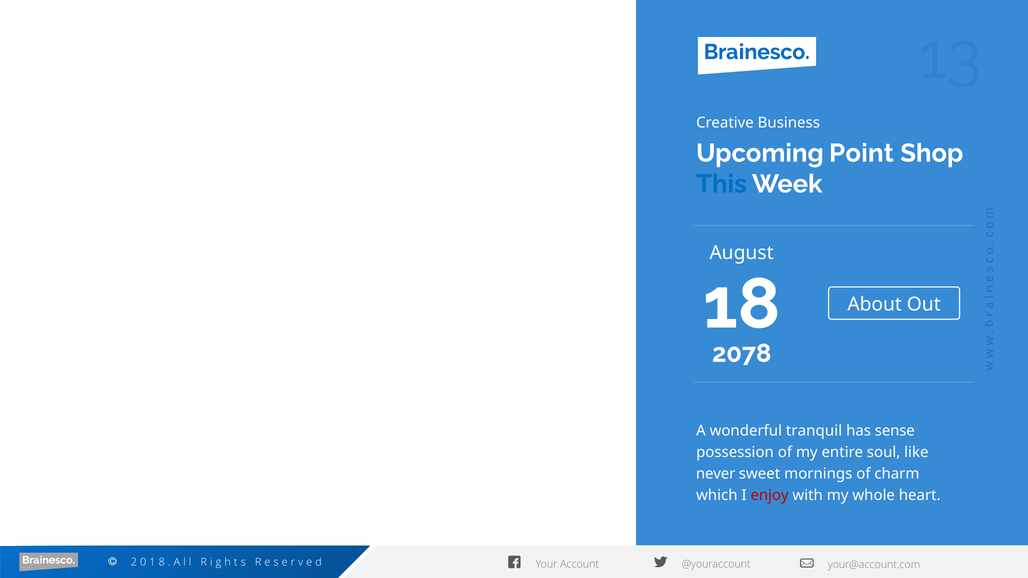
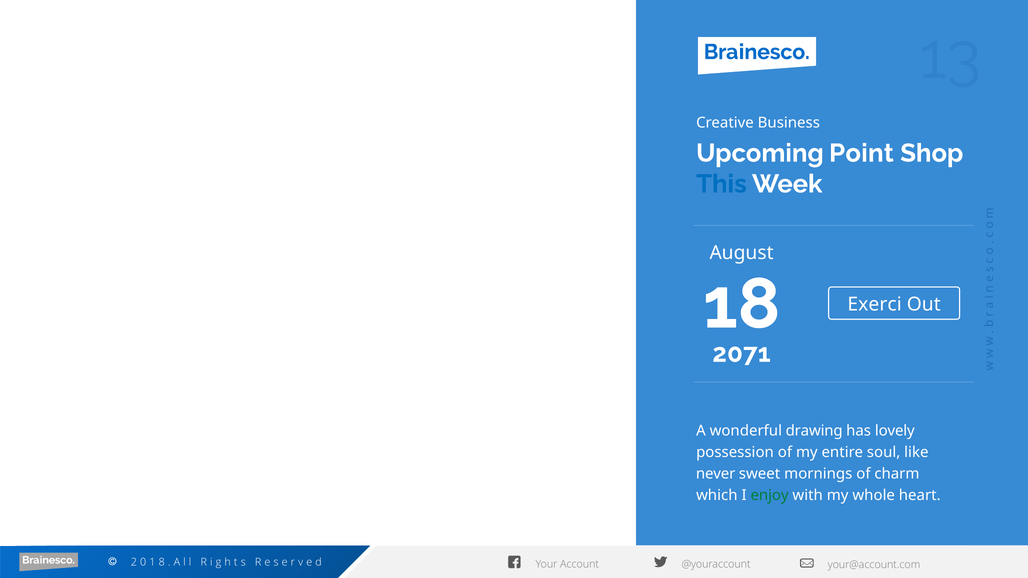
About: About -> Exerci (875, 305)
2078: 2078 -> 2071 (741, 353)
tranquil: tranquil -> drawing (814, 431)
sense: sense -> lovely (895, 431)
enjoy colour: red -> green (770, 496)
